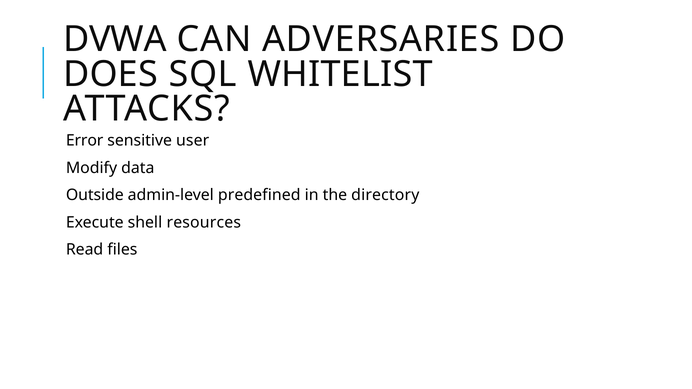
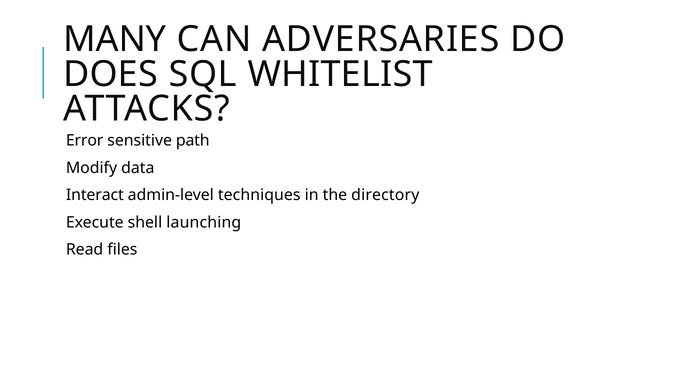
DVWA: DVWA -> MANY (115, 40)
user: user -> path (193, 141)
Outside: Outside -> Interact (95, 195)
predefined: predefined -> techniques (259, 195)
resources: resources -> launching (204, 222)
